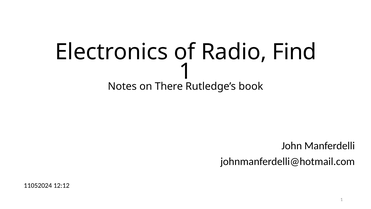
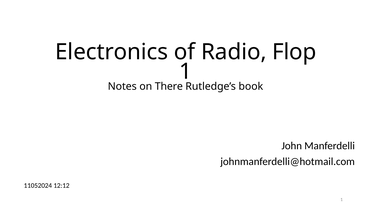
Find: Find -> Flop (294, 52)
